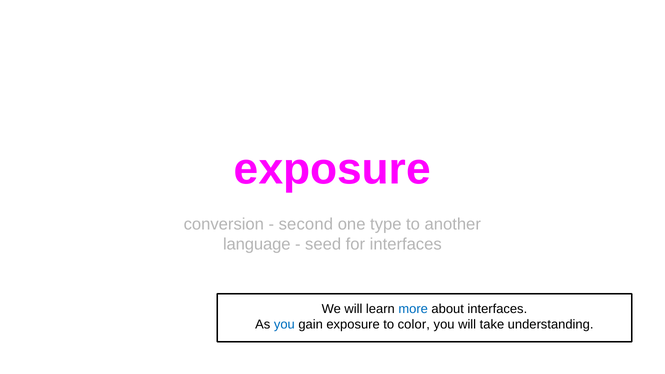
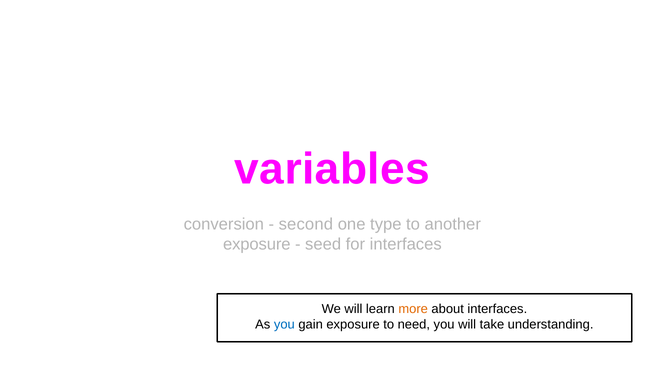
exposure: exposure -> variables (332, 169)
language: language -> exposure (257, 244)
more colour: blue -> orange (413, 309)
color: color -> need (414, 325)
